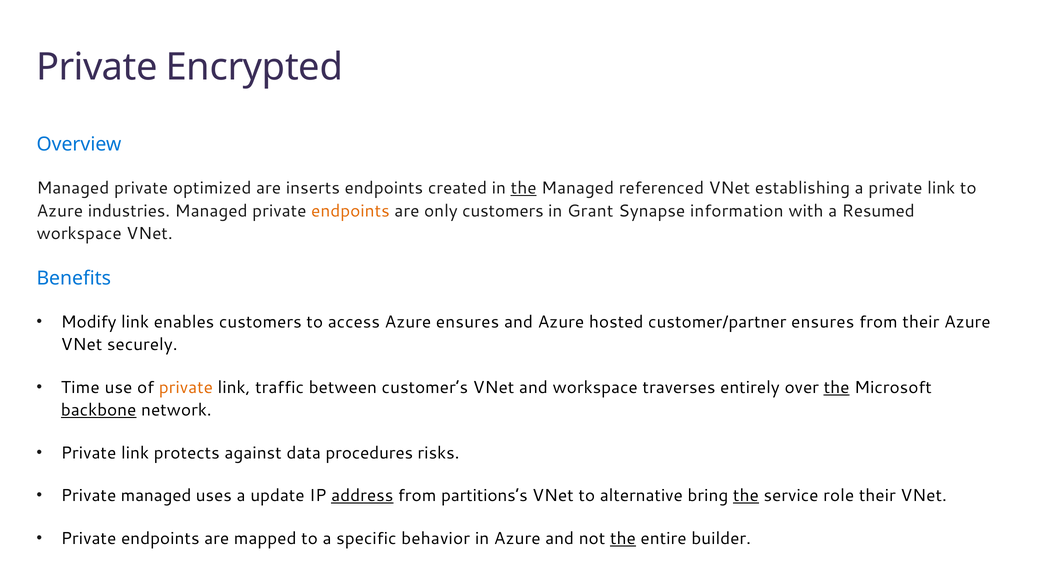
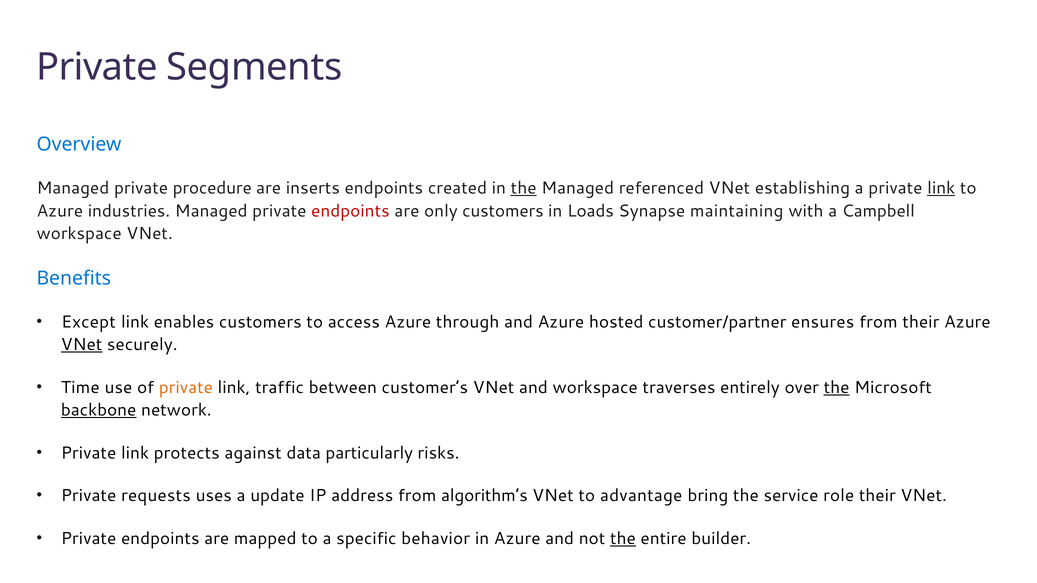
Encrypted: Encrypted -> Segments (254, 67)
optimized: optimized -> procedure (212, 188)
link underline: none -> present (941, 188)
endpoints colour: orange -> red (350, 211)
Grant: Grant -> Loads (590, 211)
information: information -> maintaining (737, 211)
Resumed: Resumed -> Campbell (878, 211)
Modify: Modify -> Except (88, 322)
Azure ensures: ensures -> through (468, 322)
VNet underline: none -> present (82, 345)
procedures: procedures -> particularly (369, 453)
Private managed: managed -> requests (156, 496)
address underline: present -> none (362, 496)
partitions’s: partitions’s -> algorithm’s (484, 496)
alternative: alternative -> advantage (641, 496)
the underline: present -> none (746, 496)
